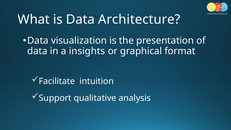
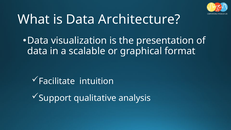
insights: insights -> scalable (87, 51)
